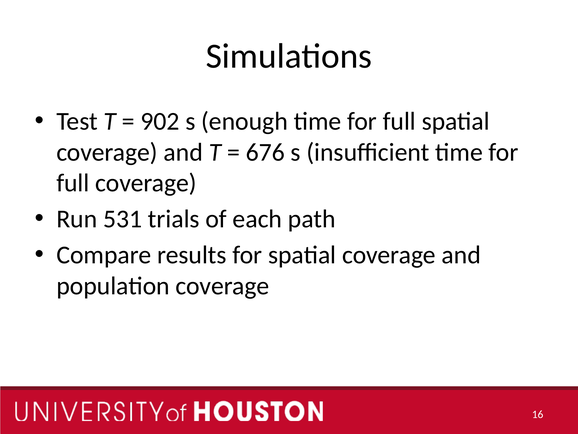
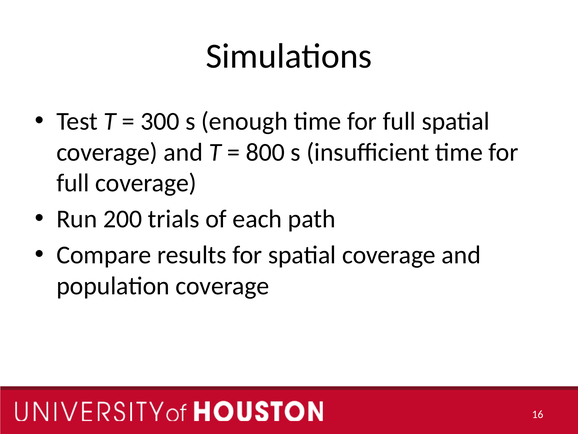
902: 902 -> 300 (160, 121)
676: 676 -> 800 (265, 152)
531: 531 -> 200 (123, 219)
